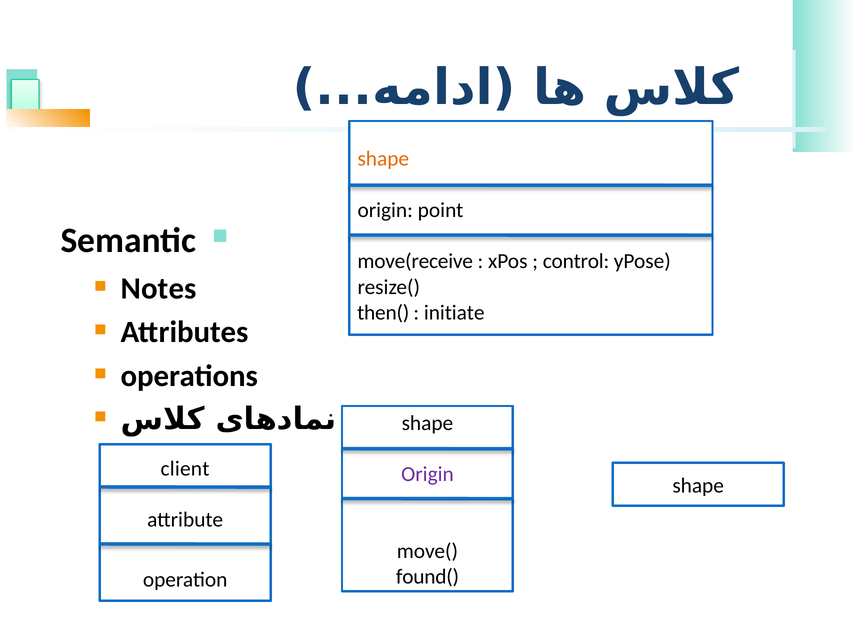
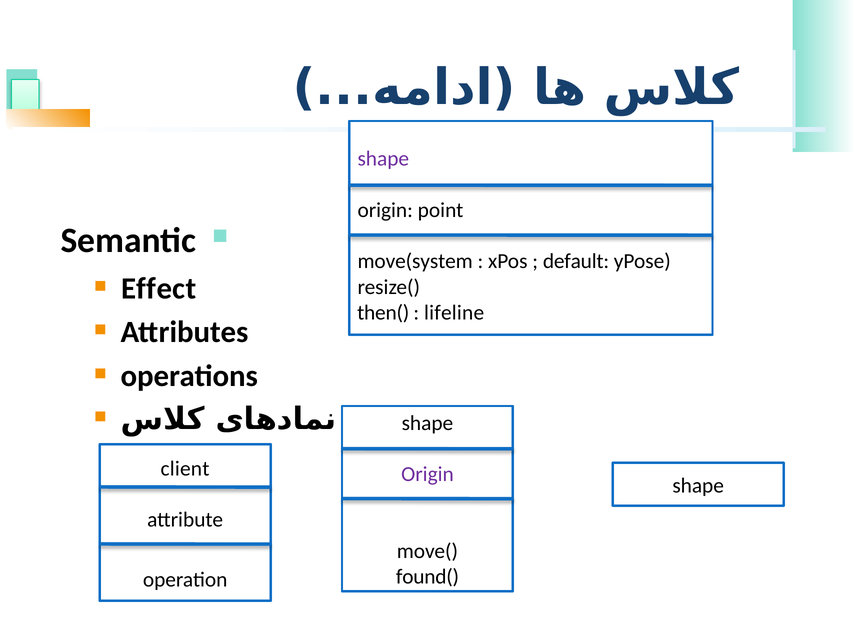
shape colour: orange -> purple (383, 159)
move(receive: move(receive -> move(system (415, 262)
control: control -> default (576, 262)
Notes: Notes -> Effect (159, 288)
initiate: initiate -> lifeline (454, 313)
